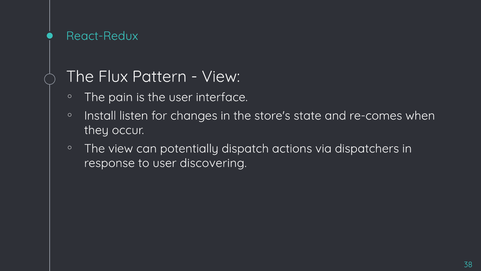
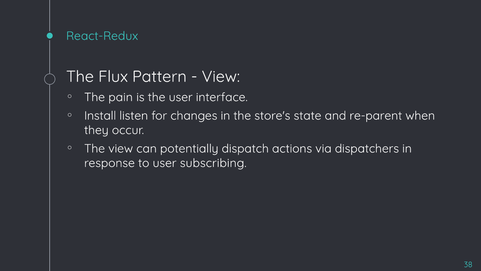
re-comes: re-comes -> re-parent (376, 115)
discovering: discovering -> subscribing (213, 163)
